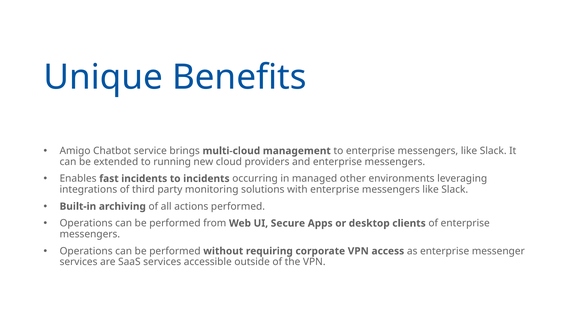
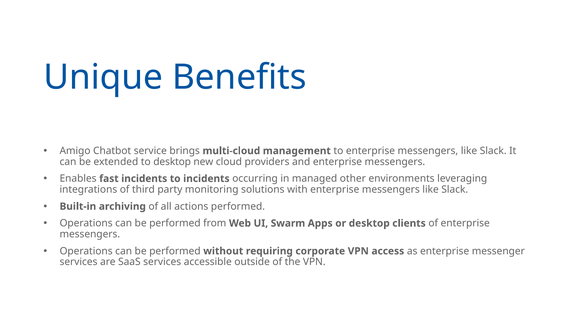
to running: running -> desktop (172, 162)
Secure: Secure -> Swarm (288, 223)
